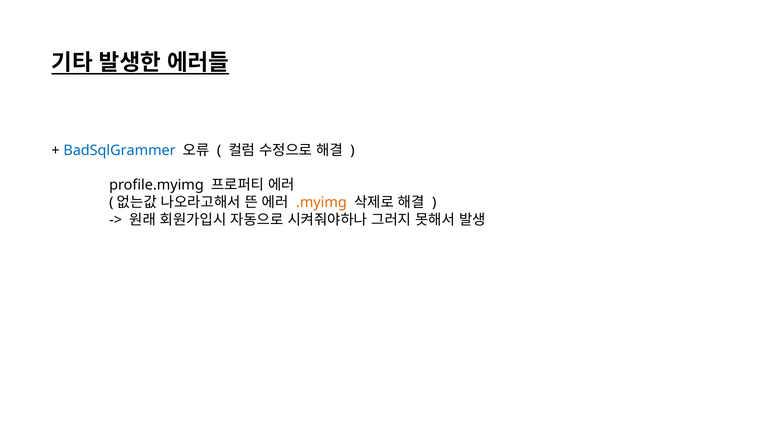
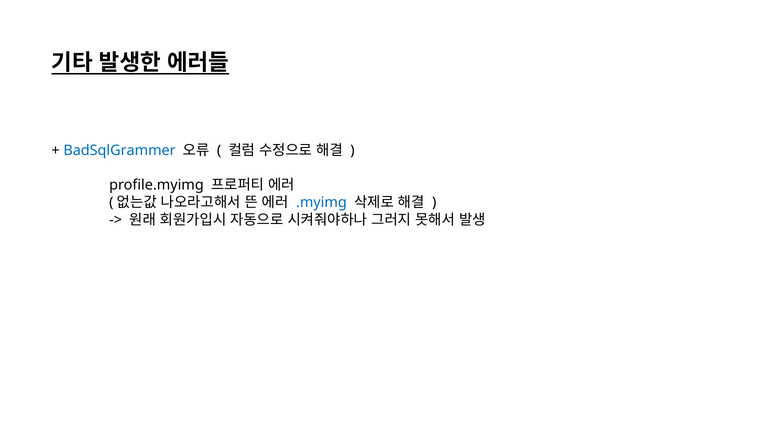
.myimg colour: orange -> blue (321, 202)
